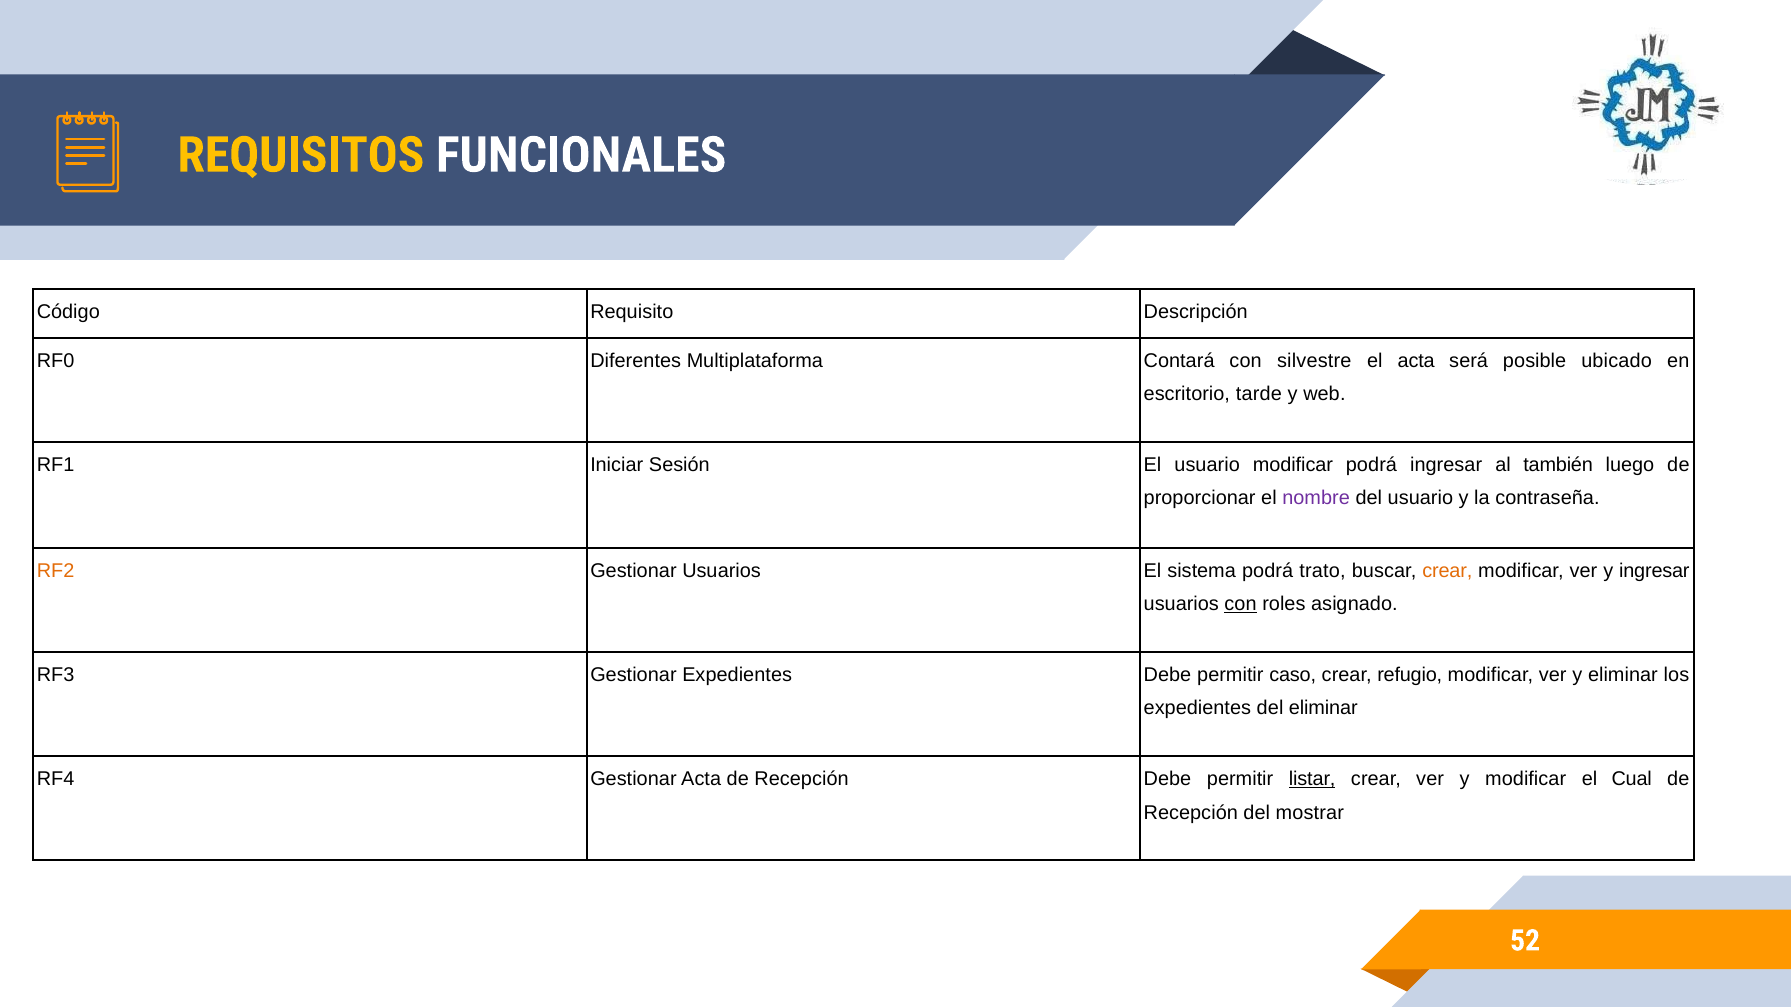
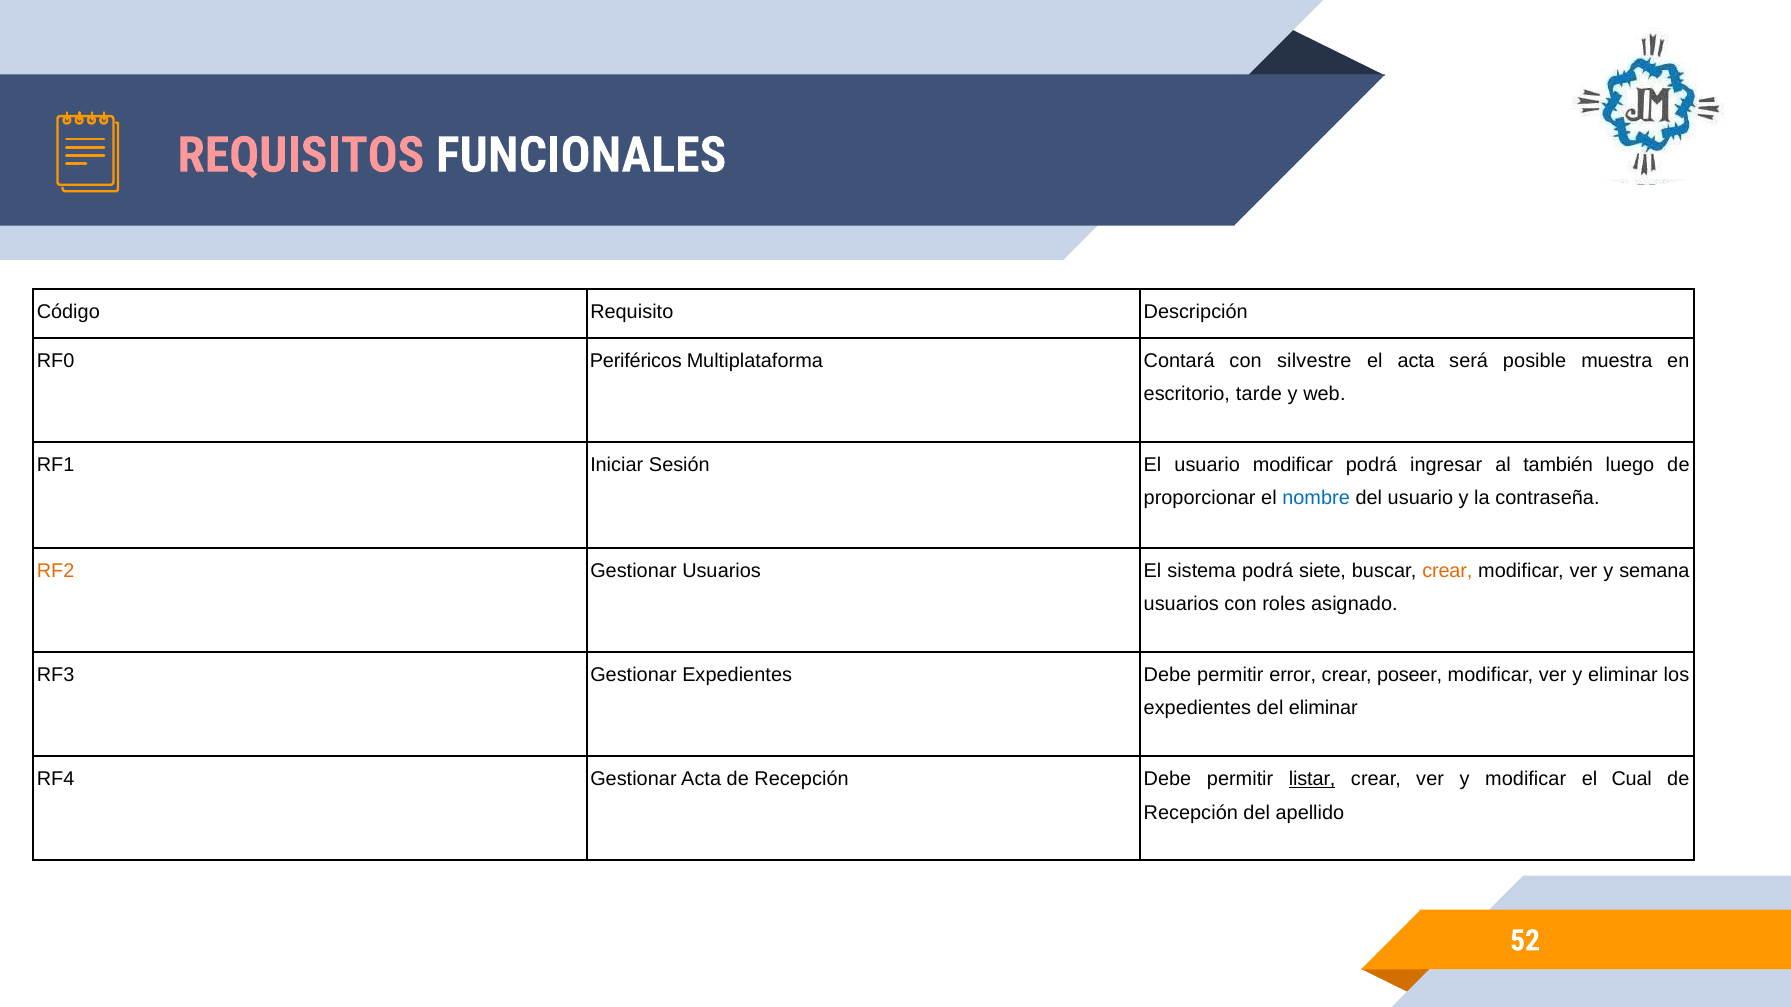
REQUISITOS colour: yellow -> pink (301, 155)
Diferentes: Diferentes -> Periféricos (636, 361)
ubicado: ubicado -> muestra (1617, 361)
nombre colour: purple -> blue (1316, 499)
trato: trato -> siete (1323, 571)
y ingresar: ingresar -> semana (1654, 571)
con underline: present -> none (1241, 605)
caso: caso -> error (1293, 675)
refugio: refugio -> poseer (1410, 675)
mostrar: mostrar -> apellido (1310, 813)
